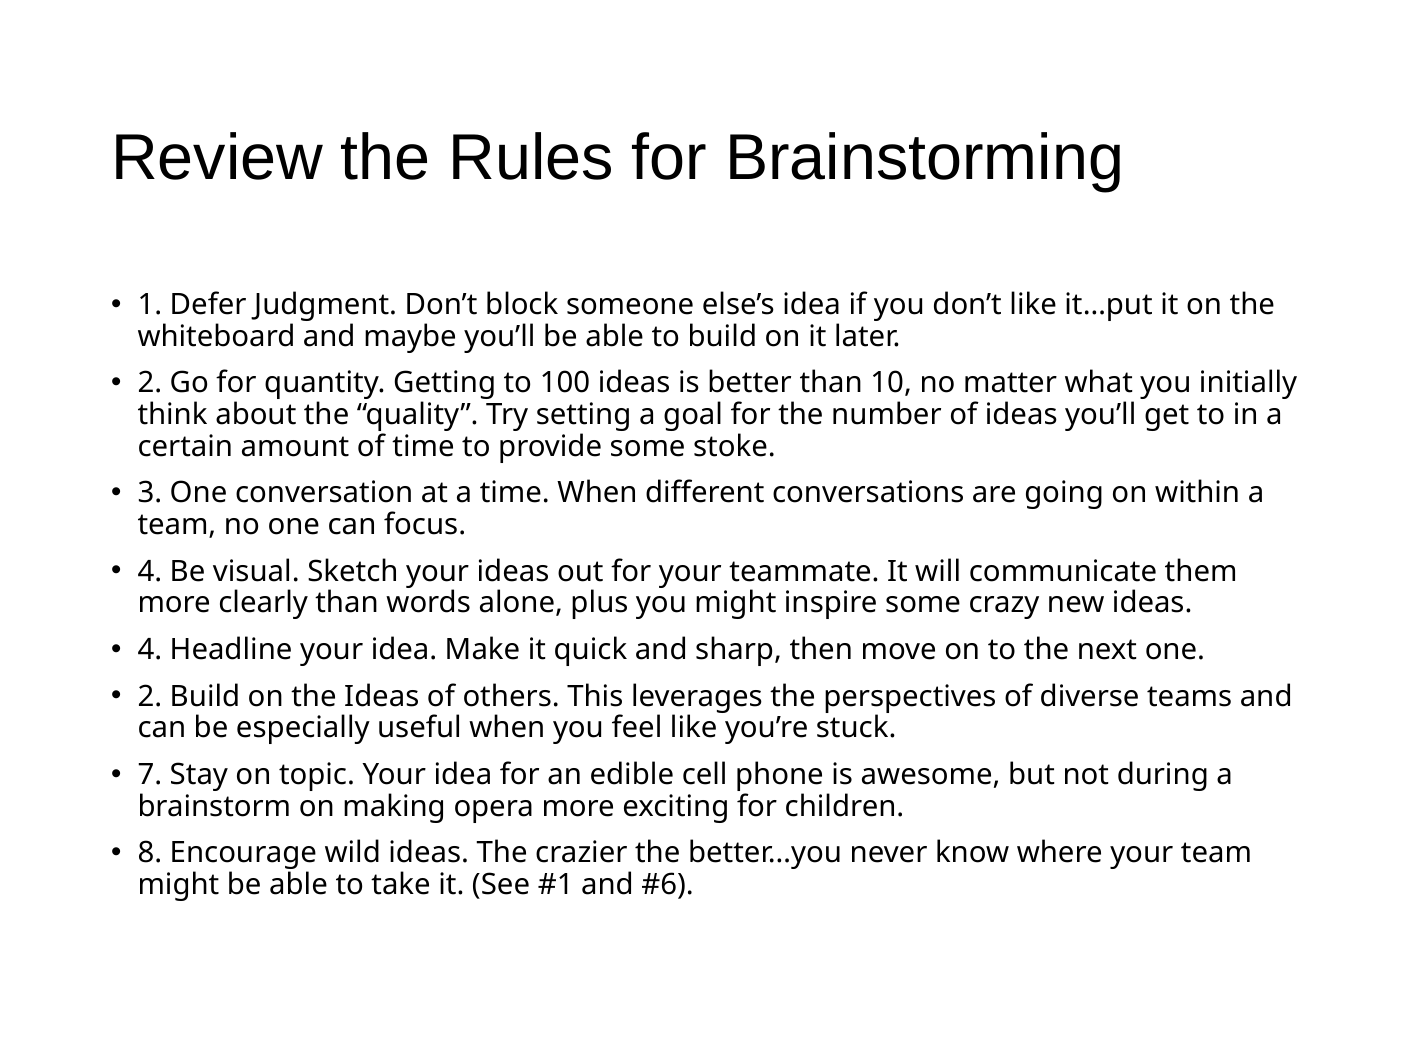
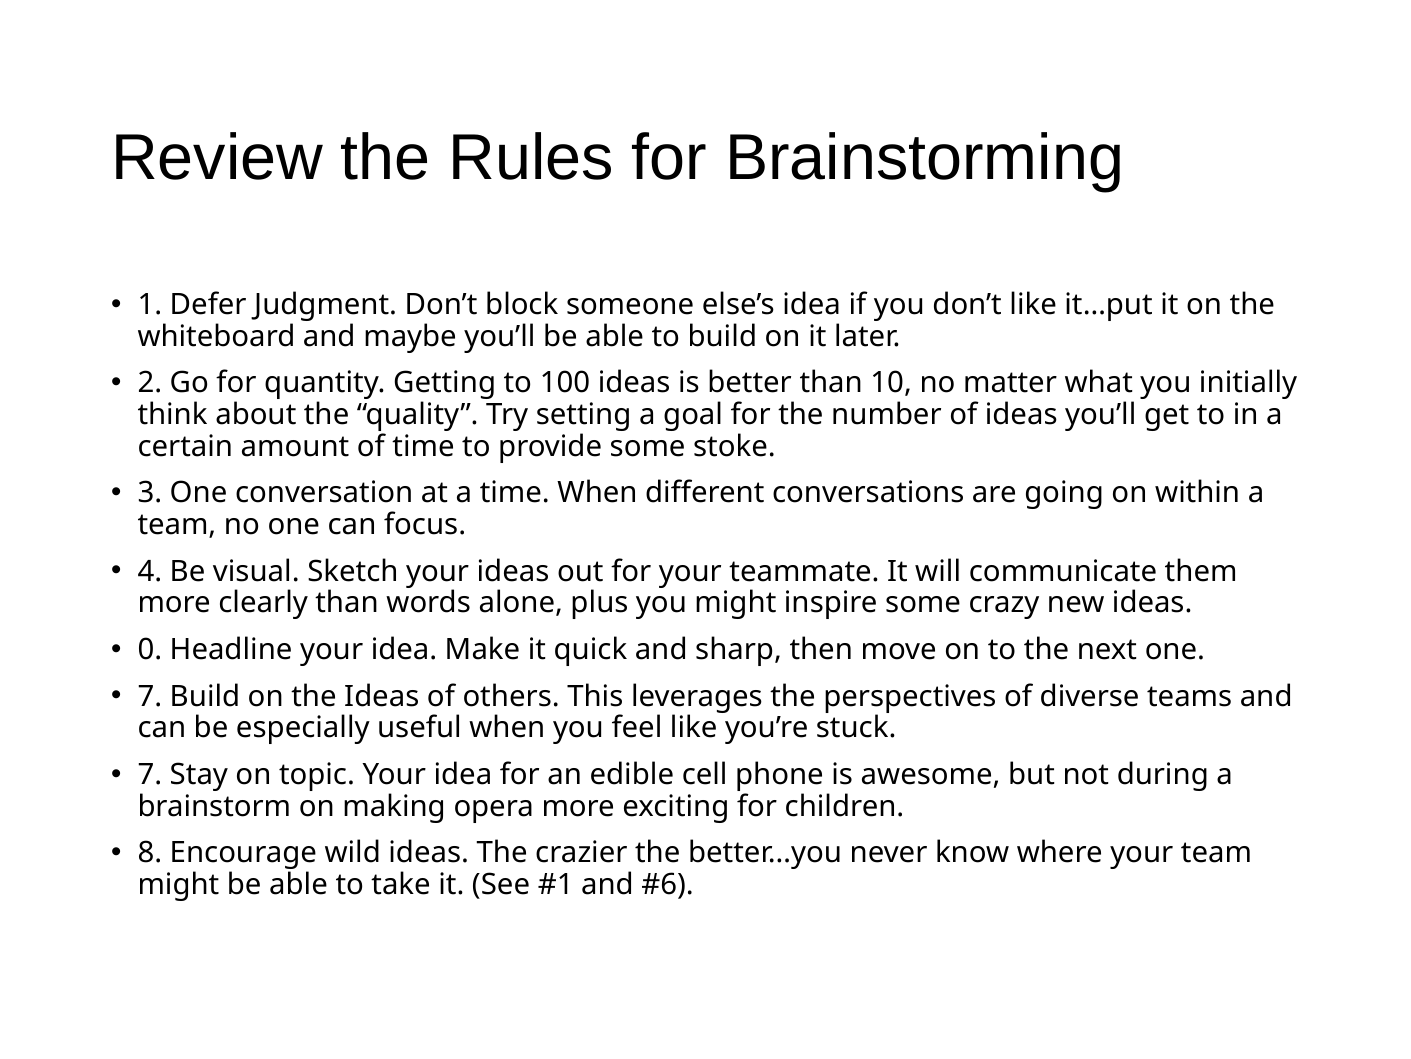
4: 4 -> 0 (150, 649)
2: 2 -> 7 (150, 696)
